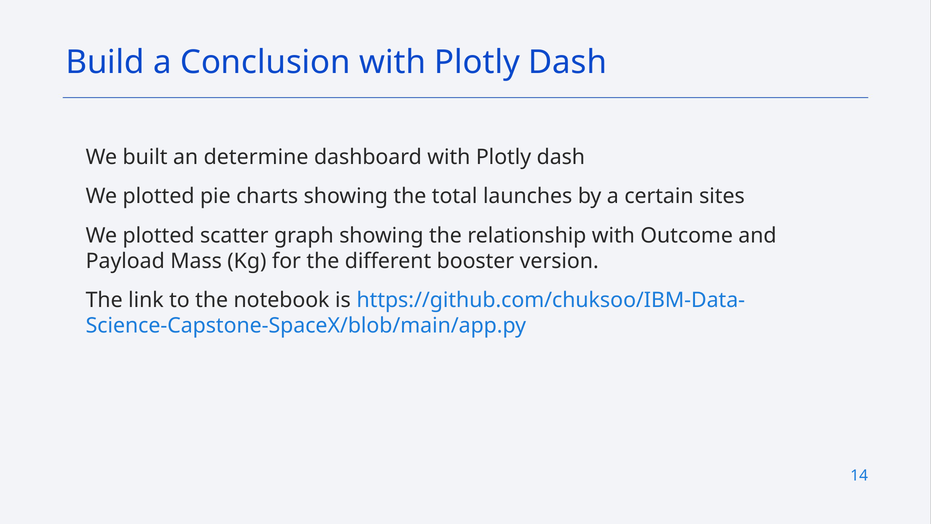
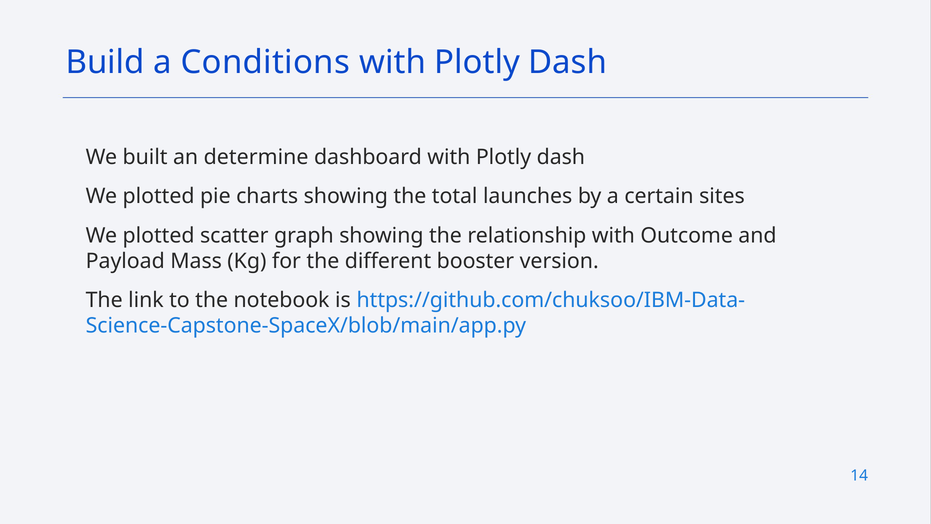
Conclusion: Conclusion -> Conditions (265, 62)
